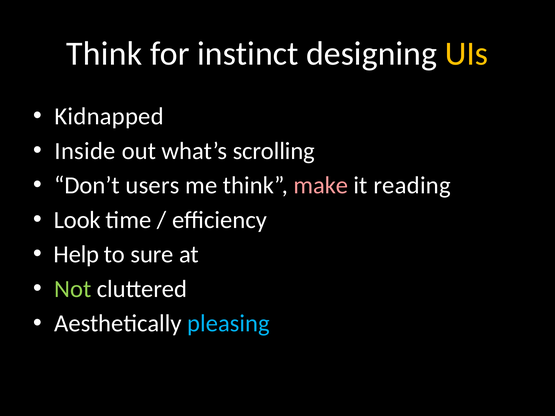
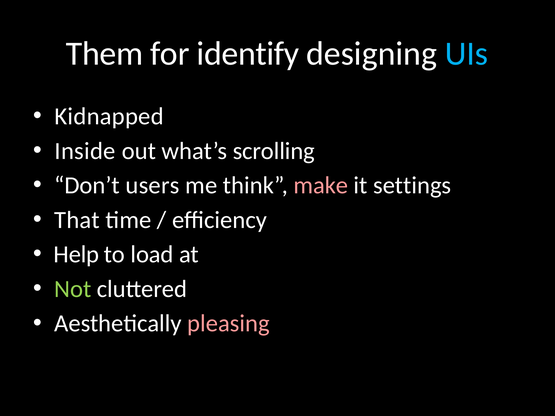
Think: Think -> Them (104, 54)
instinct: instinct -> identify (248, 54)
UIs colour: yellow -> light blue (466, 54)
reading: reading -> settings (412, 186)
Look: Look -> That (77, 220)
sure: sure -> load (152, 255)
pleasing colour: light blue -> pink (229, 324)
